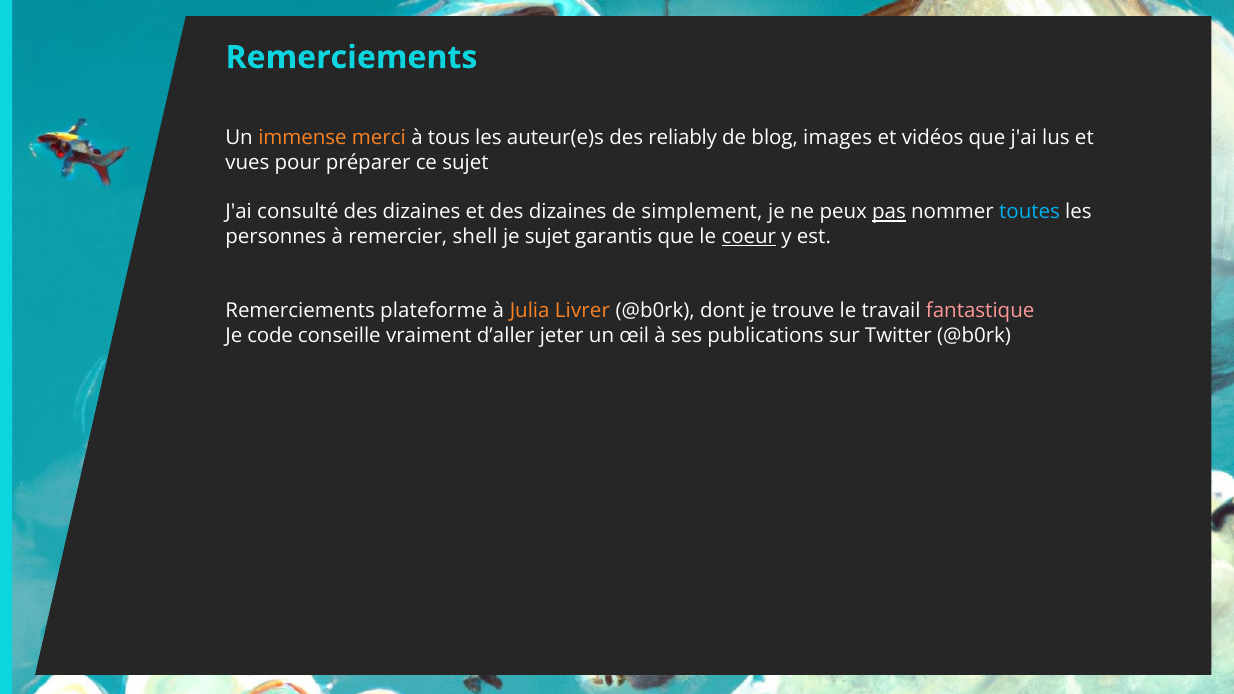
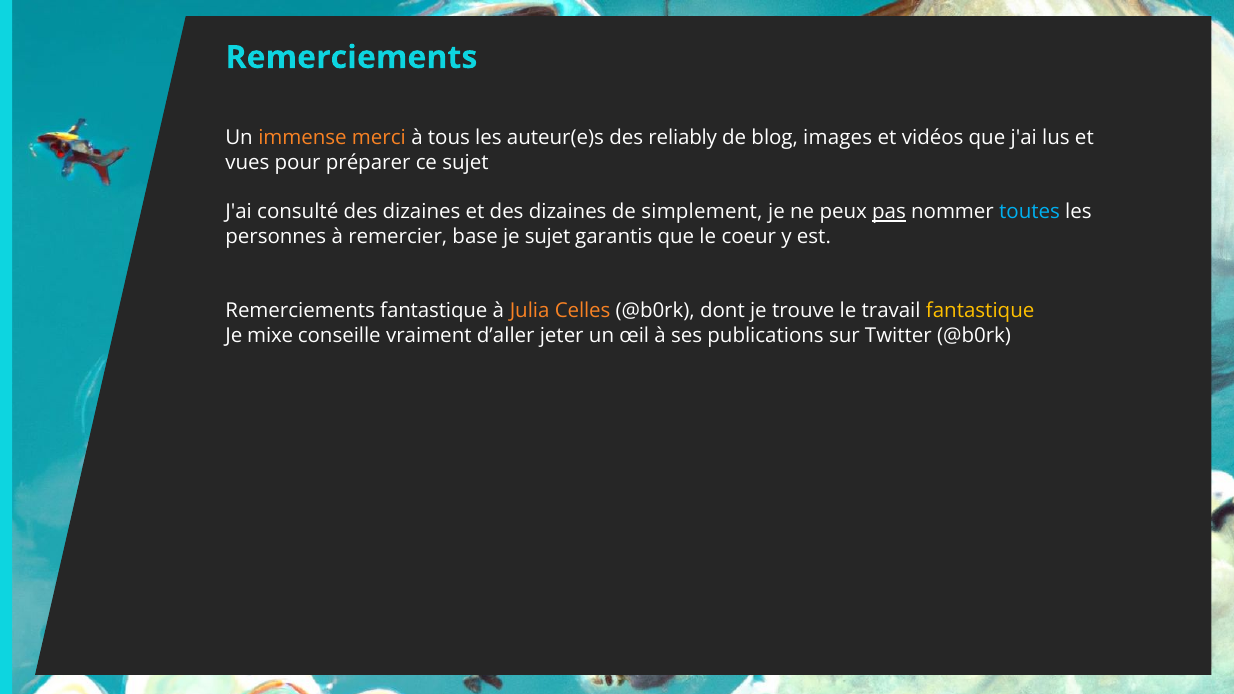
shell: shell -> base (475, 237)
coeur underline: present -> none (749, 237)
Remerciements plateforme: plateforme -> fantastique (434, 311)
Livrer: Livrer -> Celles (583, 311)
fantastique colour: pink -> yellow (980, 311)
code: code -> mixe (270, 336)
